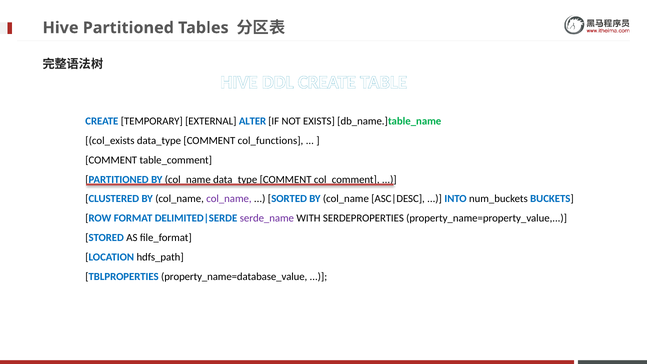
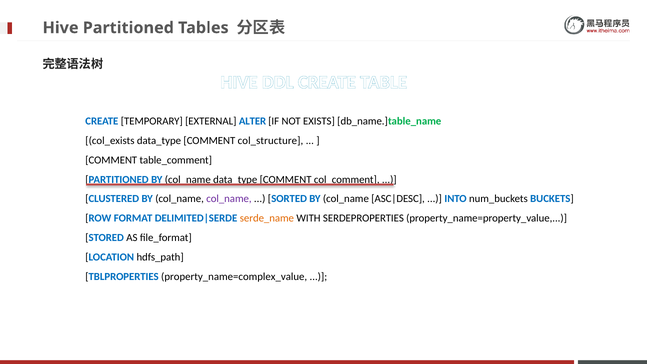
col_functions: col_functions -> col_structure (270, 141)
serde_name colour: purple -> orange (267, 218)
property_name=database_value: property_name=database_value -> property_name=complex_value (234, 276)
